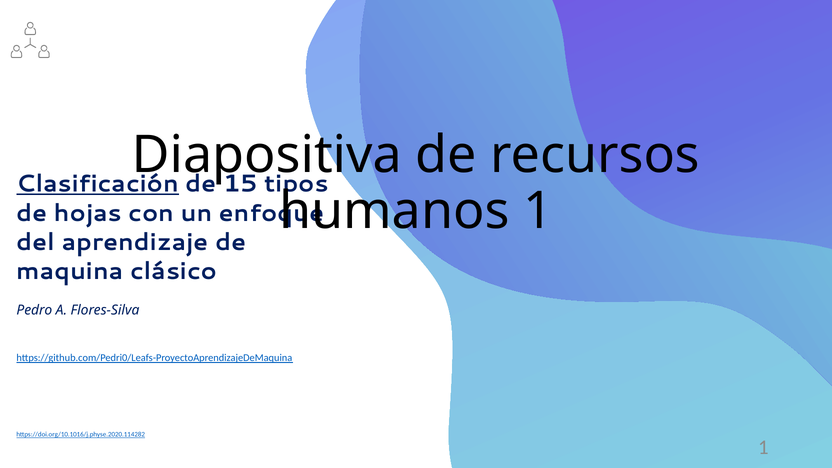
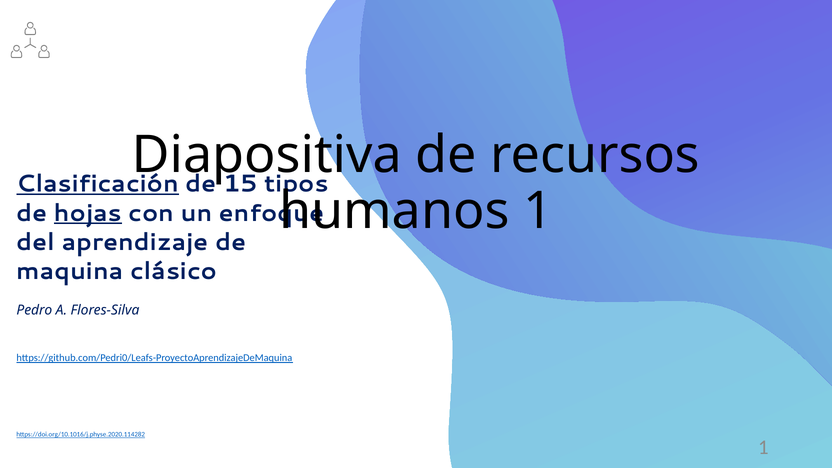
hojas underline: none -> present (88, 213)
